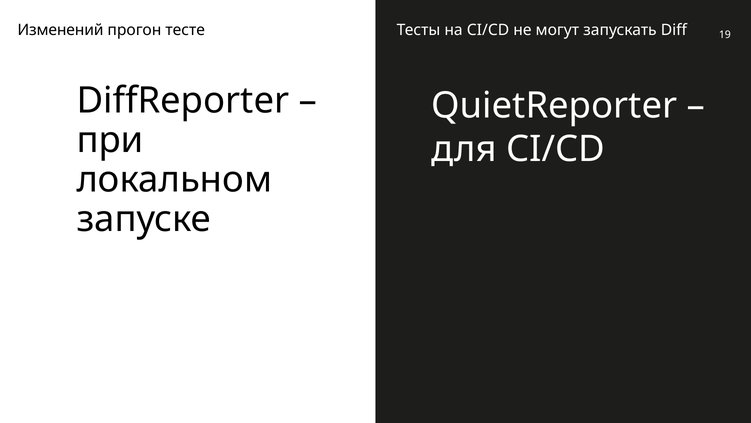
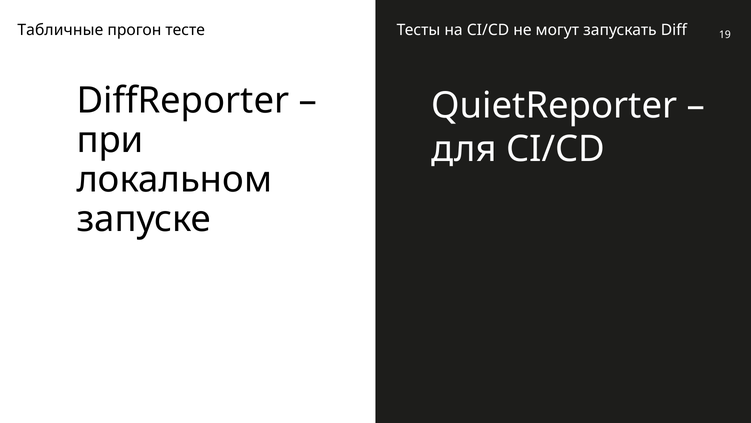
Изменений: Изменений -> Табличные (60, 30)
